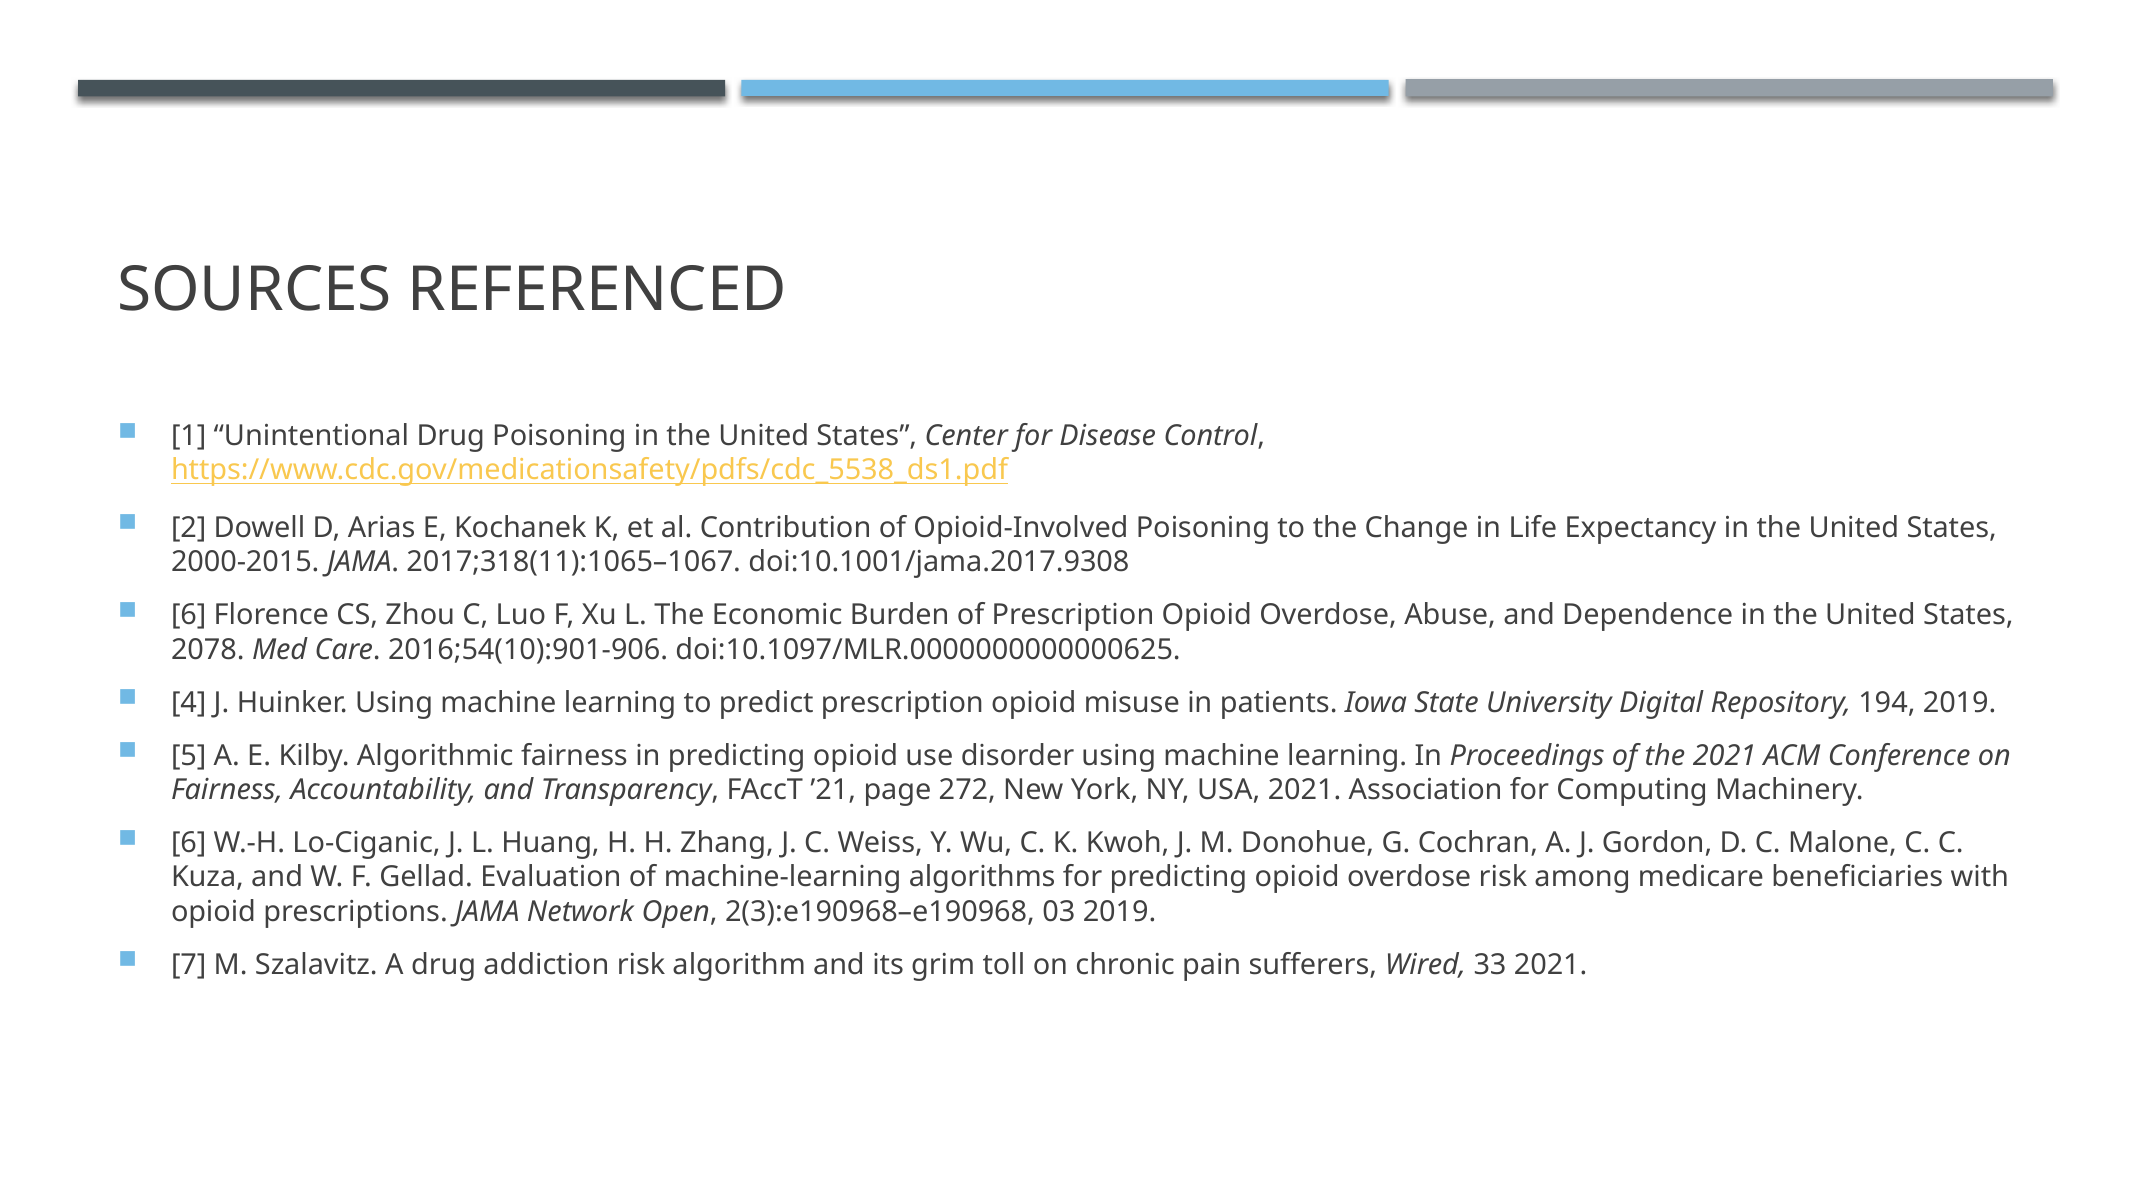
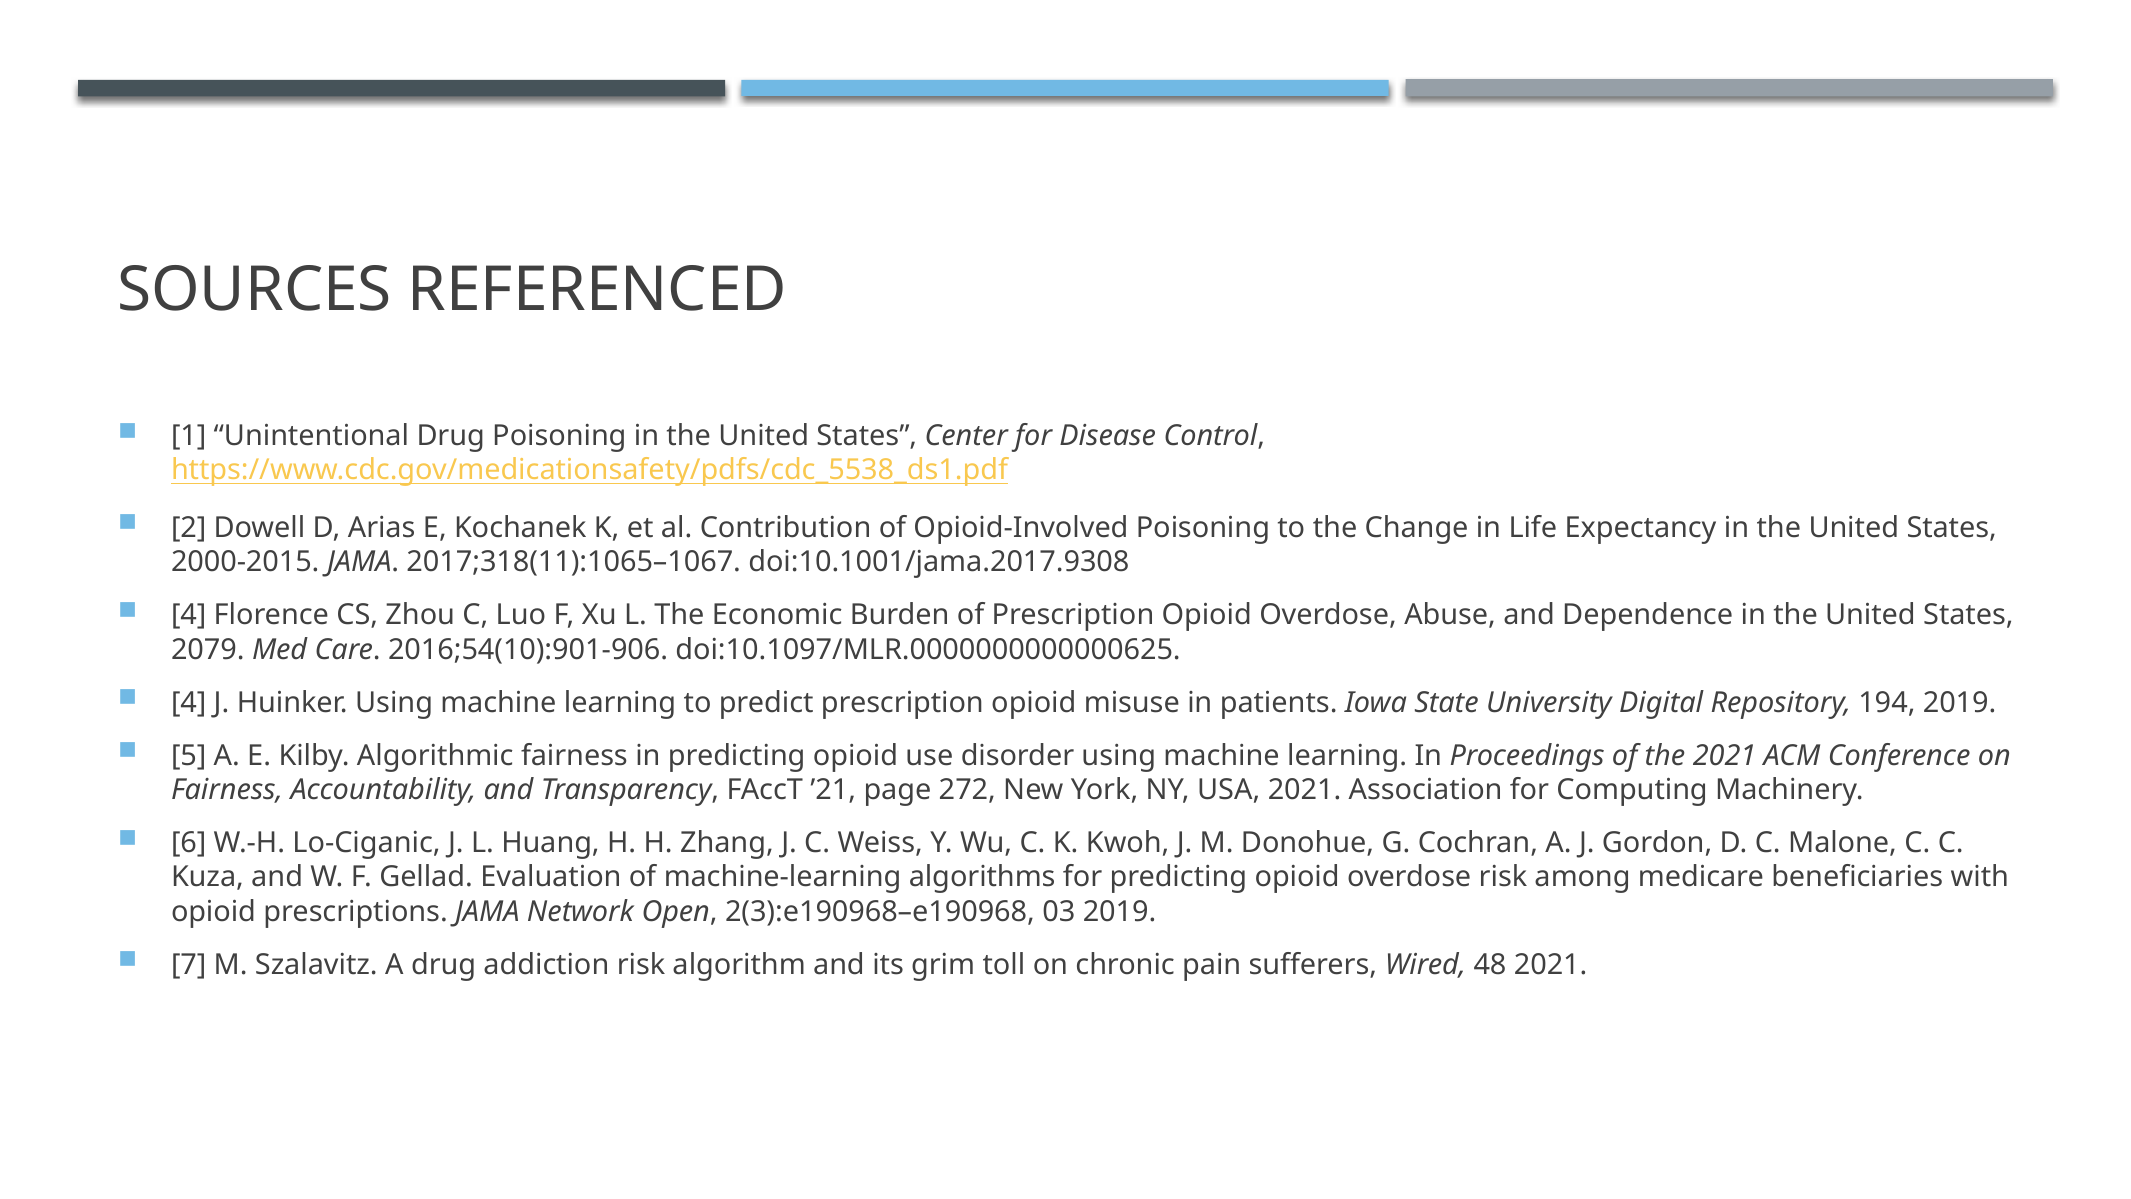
6: 6 -> 4 (189, 615)
2078: 2078 -> 2079 (208, 649)
33: 33 -> 48 (1490, 964)
